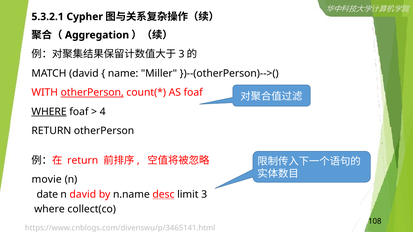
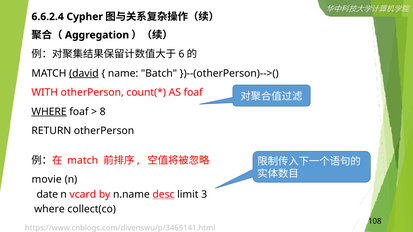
5.3.2.1: 5.3.2.1 -> 6.6.2.4 (48, 17)
3: 3 -> 6 (181, 54)
david underline: none -> present (84, 73)
Miller: Miller -> Batch (159, 73)
otherPerson underline: present -> none (92, 93)
4: 4 -> 8 (103, 112)
return: return -> match (83, 161)
n david: david -> vcard (83, 195)
